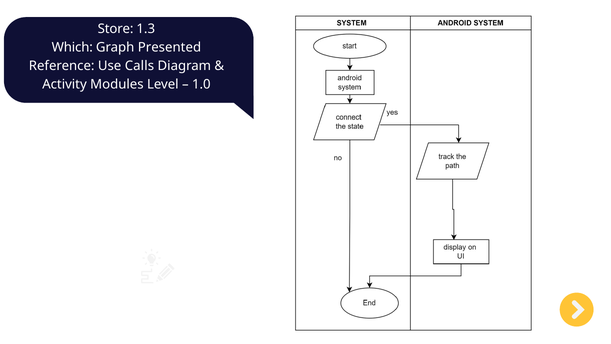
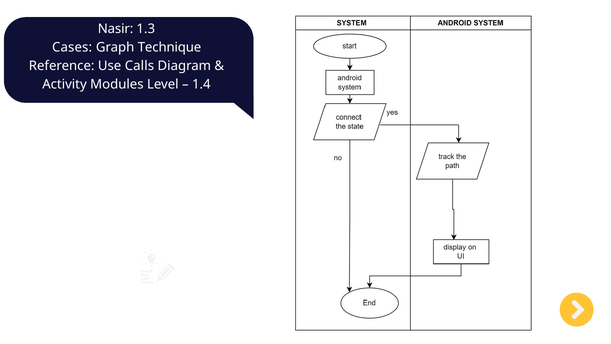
Store: Store -> Nasir (116, 29)
Which: Which -> Cases (72, 47)
Presented: Presented -> Technique (170, 47)
1.0: 1.0 -> 1.4 (201, 84)
